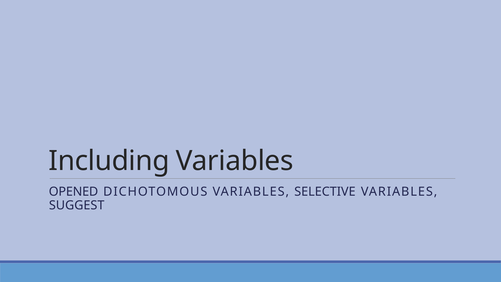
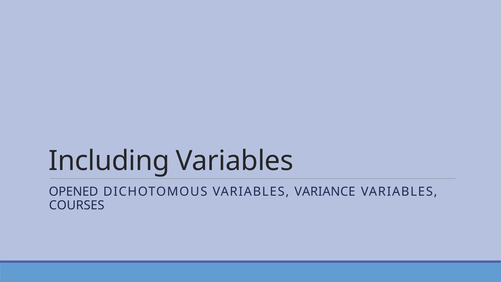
SELECTIVE: SELECTIVE -> VARIANCE (325, 192)
SUGGEST: SUGGEST -> COURSES (77, 205)
